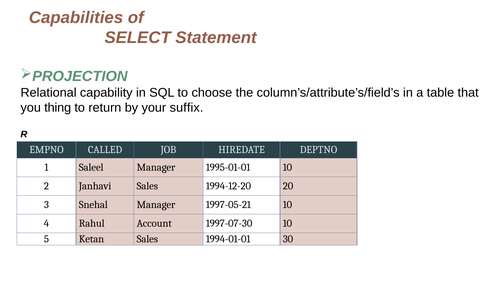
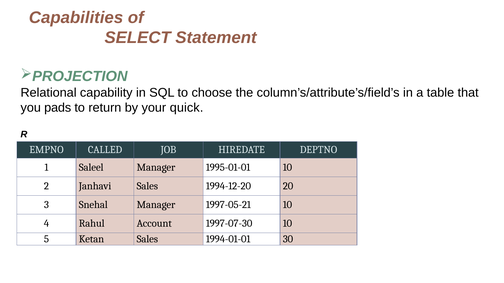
thing: thing -> pads (58, 108)
suffix: suffix -> quick (187, 108)
